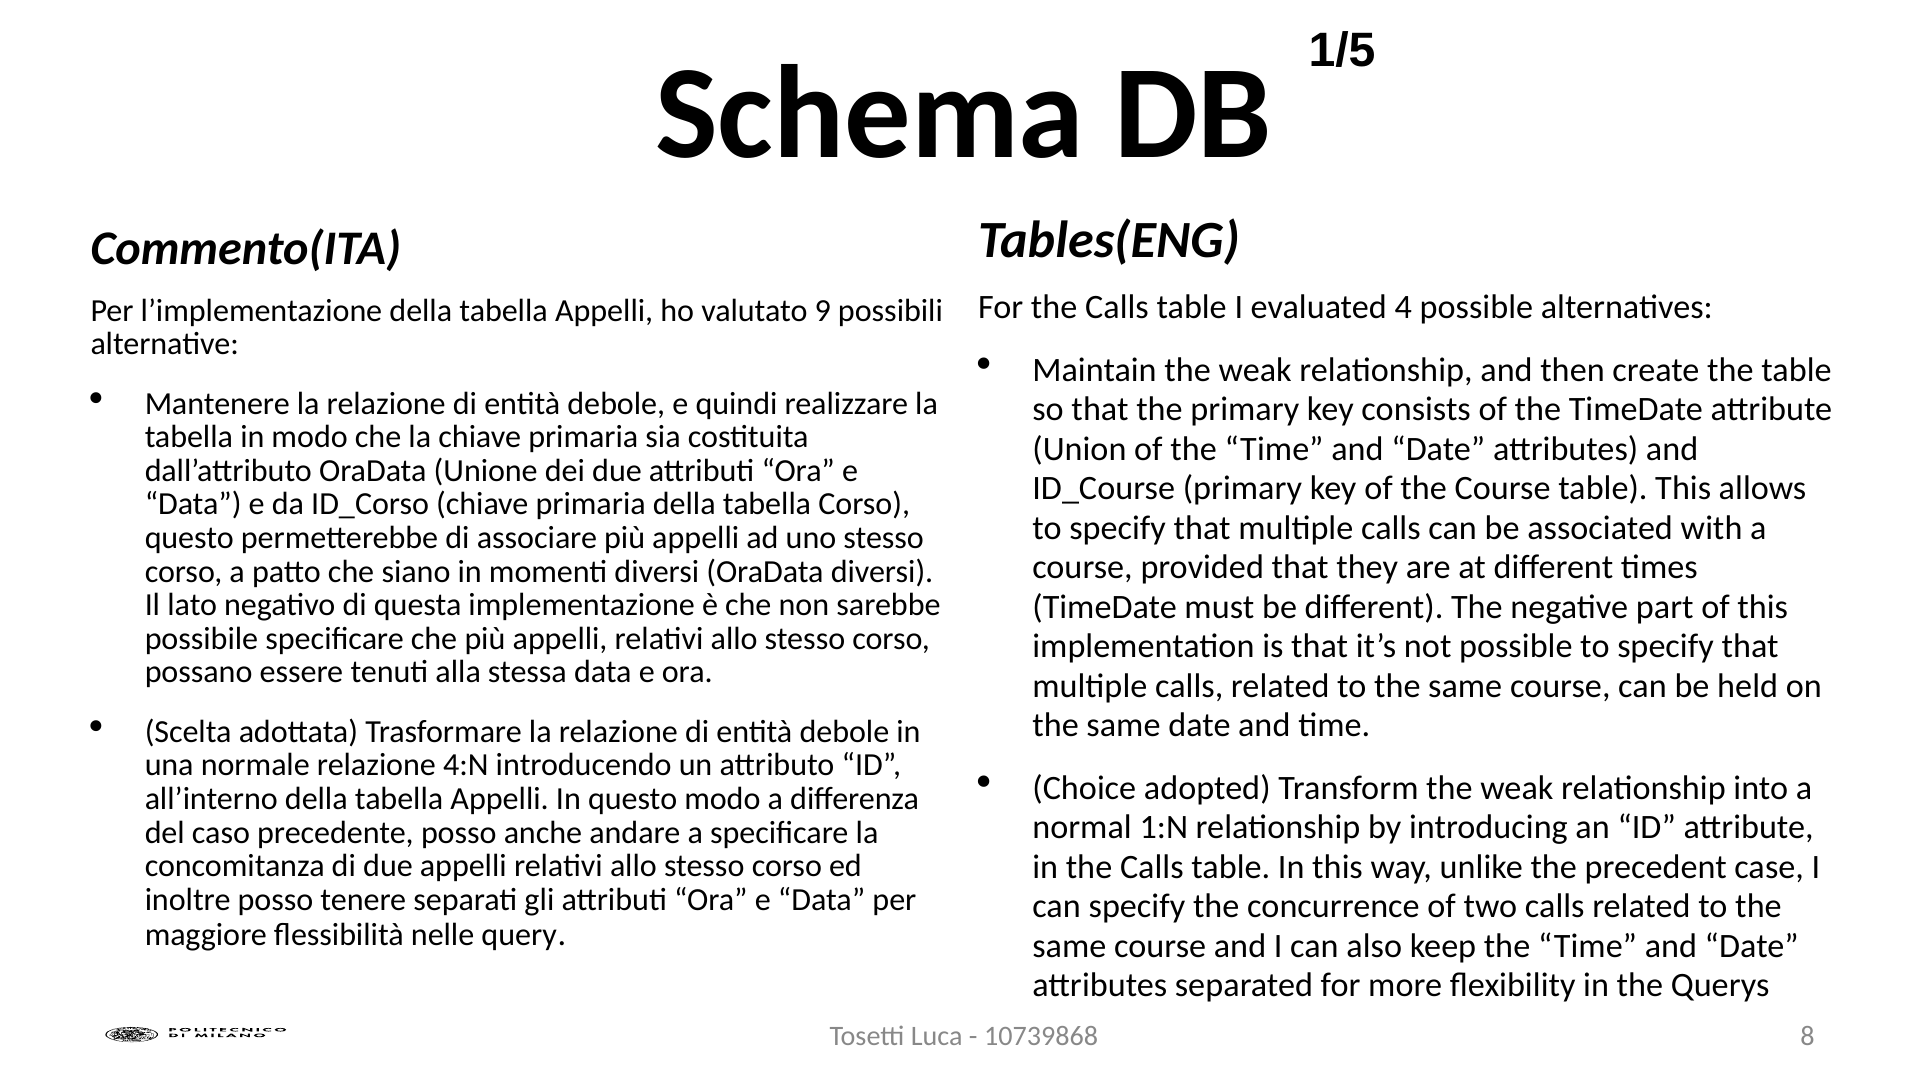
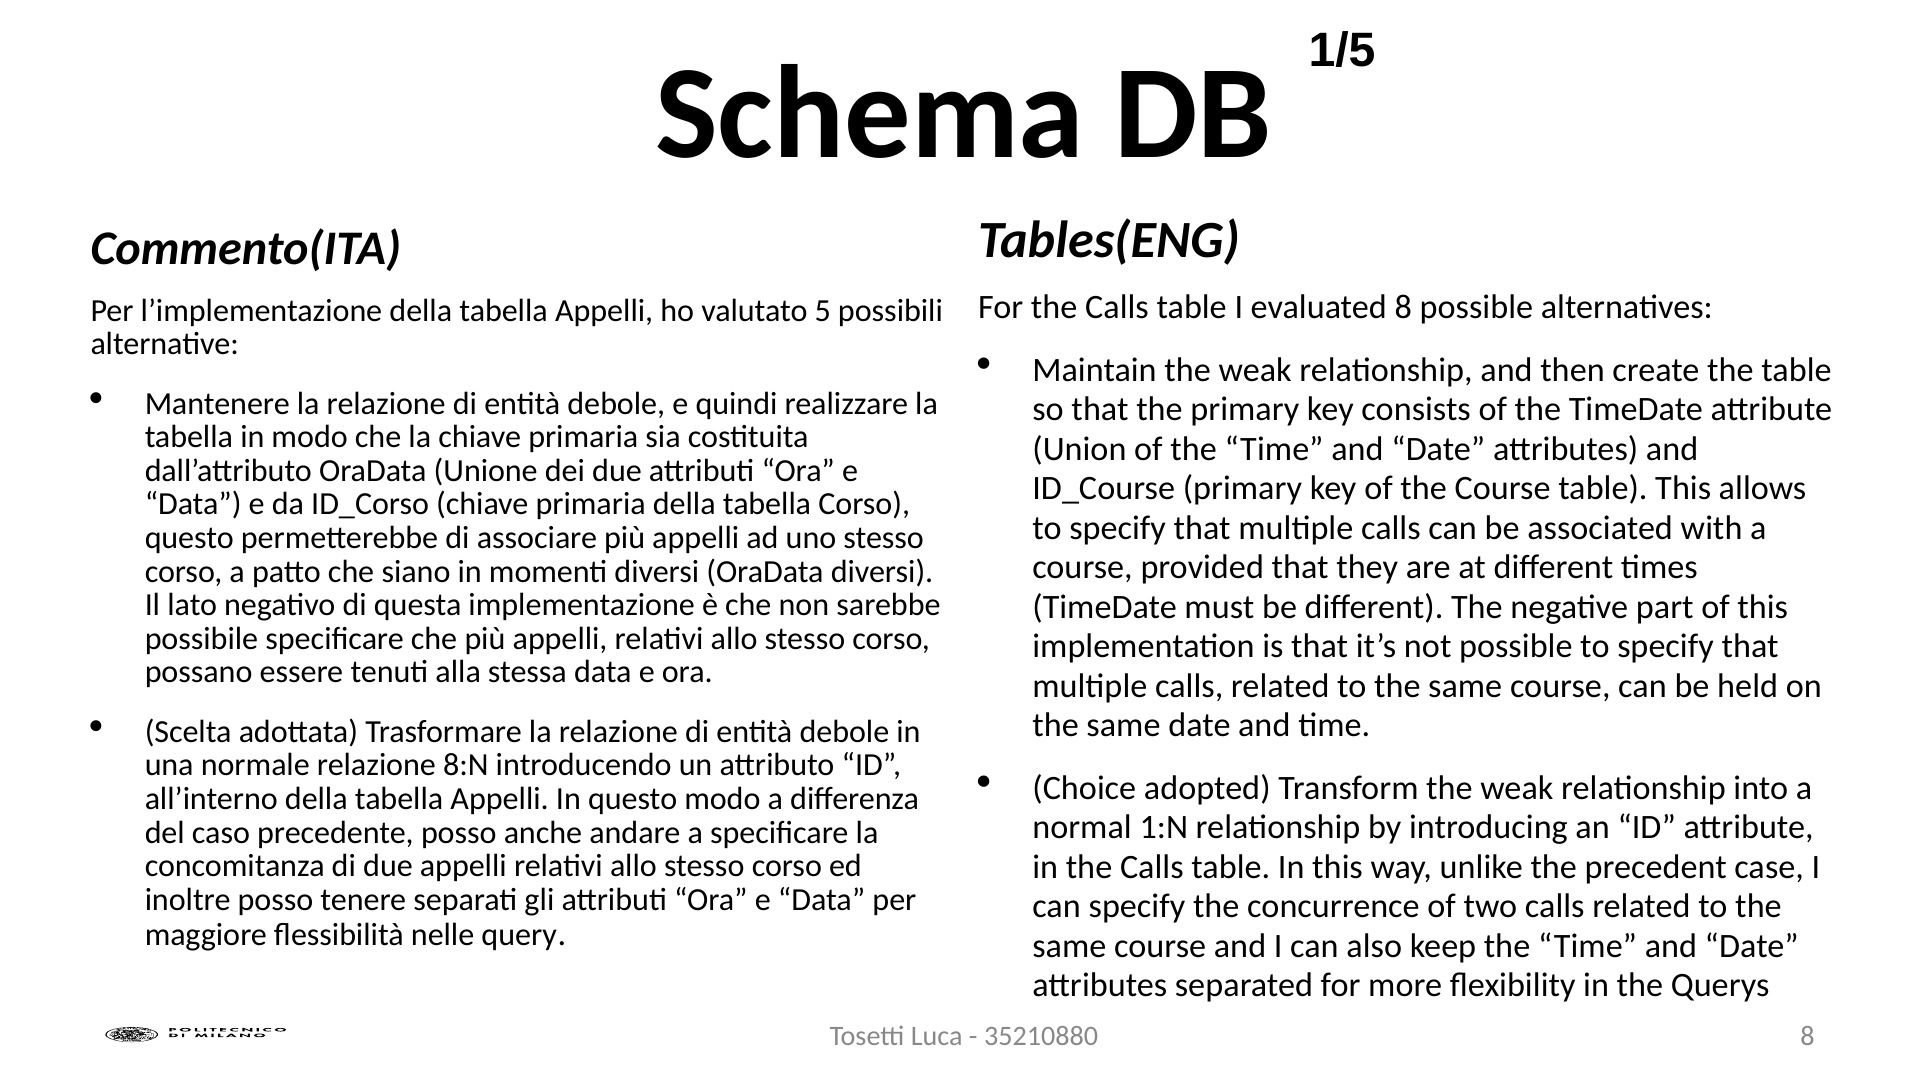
evaluated 4: 4 -> 8 (1403, 307)
9: 9 -> 5 (823, 310)
4:N: 4:N -> 8:N (466, 765)
10739868: 10739868 -> 35210880 (1041, 1036)
